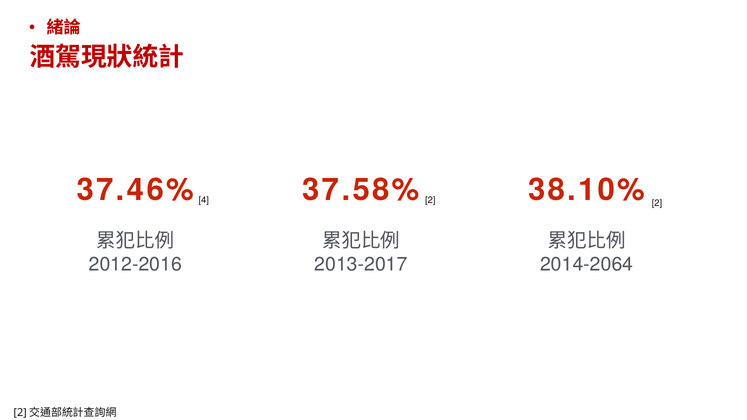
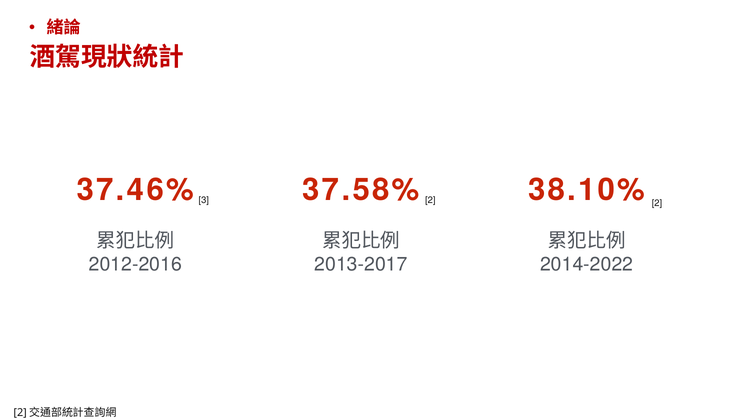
4: 4 -> 3 (204, 200)
2014-2064: 2014-2064 -> 2014-2022 (587, 264)
